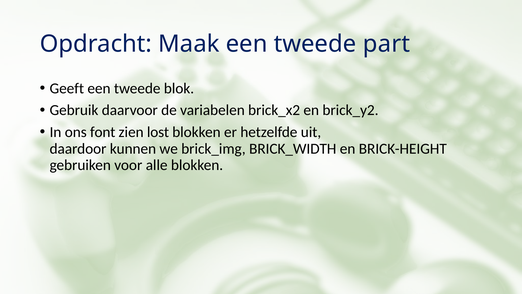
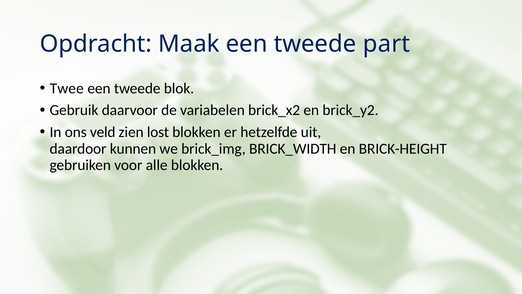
Geeft: Geeft -> Twee (67, 88)
font: font -> veld (103, 132)
